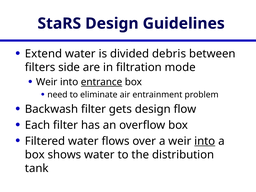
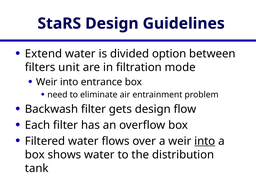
debris: debris -> option (169, 54)
side: side -> unit (69, 67)
entrance underline: present -> none (102, 82)
